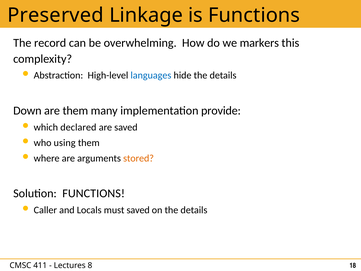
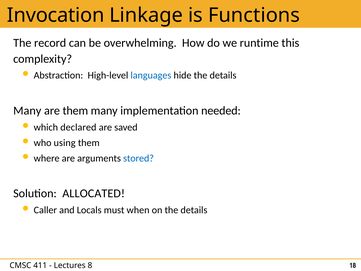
Preserved: Preserved -> Invocation (56, 15)
markers: markers -> runtime (259, 43)
Down: Down -> Many (27, 111)
provide: provide -> needed (221, 111)
stored colour: orange -> blue (139, 158)
Solution FUNCTIONS: FUNCTIONS -> ALLOCATED (94, 193)
must saved: saved -> when (138, 210)
